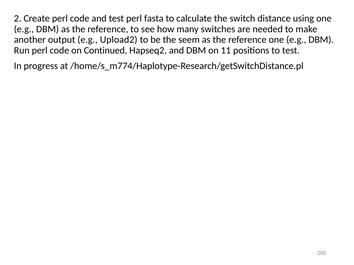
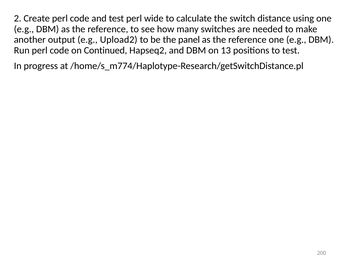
fasta: fasta -> wide (154, 19)
seem: seem -> panel (189, 40)
11: 11 -> 13 (226, 50)
